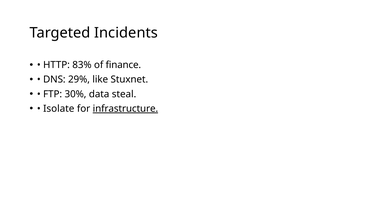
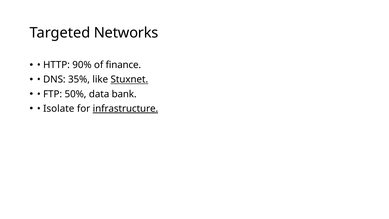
Incidents: Incidents -> Networks (126, 33)
83%: 83% -> 90% (82, 65)
29%: 29% -> 35% (79, 79)
Stuxnet underline: none -> present (129, 79)
30%: 30% -> 50% (75, 94)
steal: steal -> bank (124, 94)
